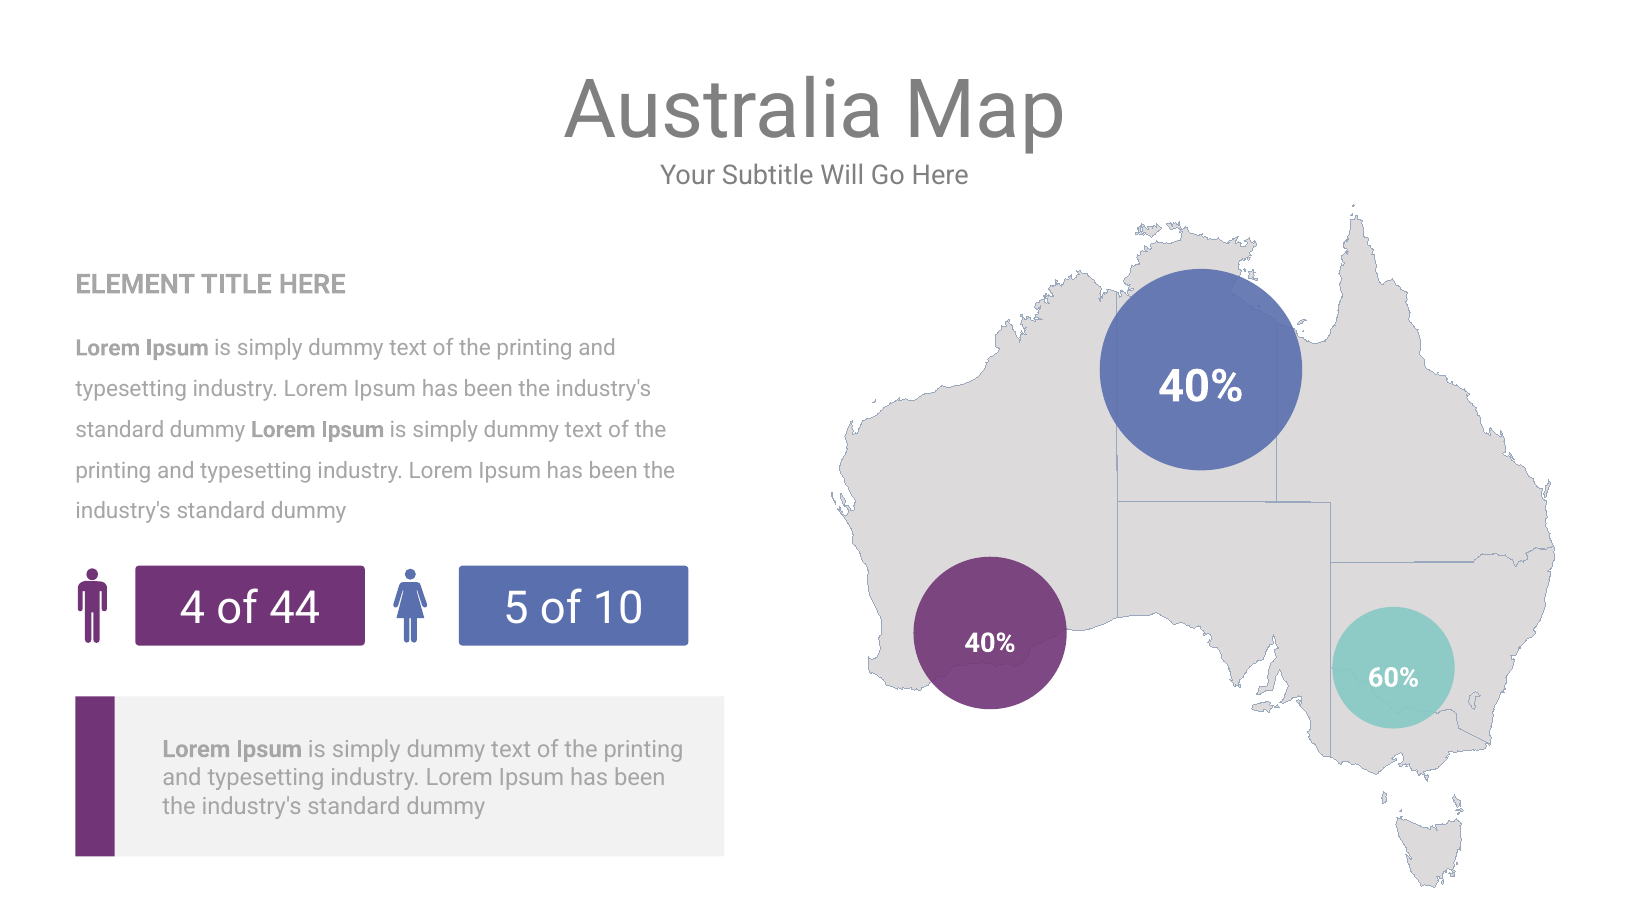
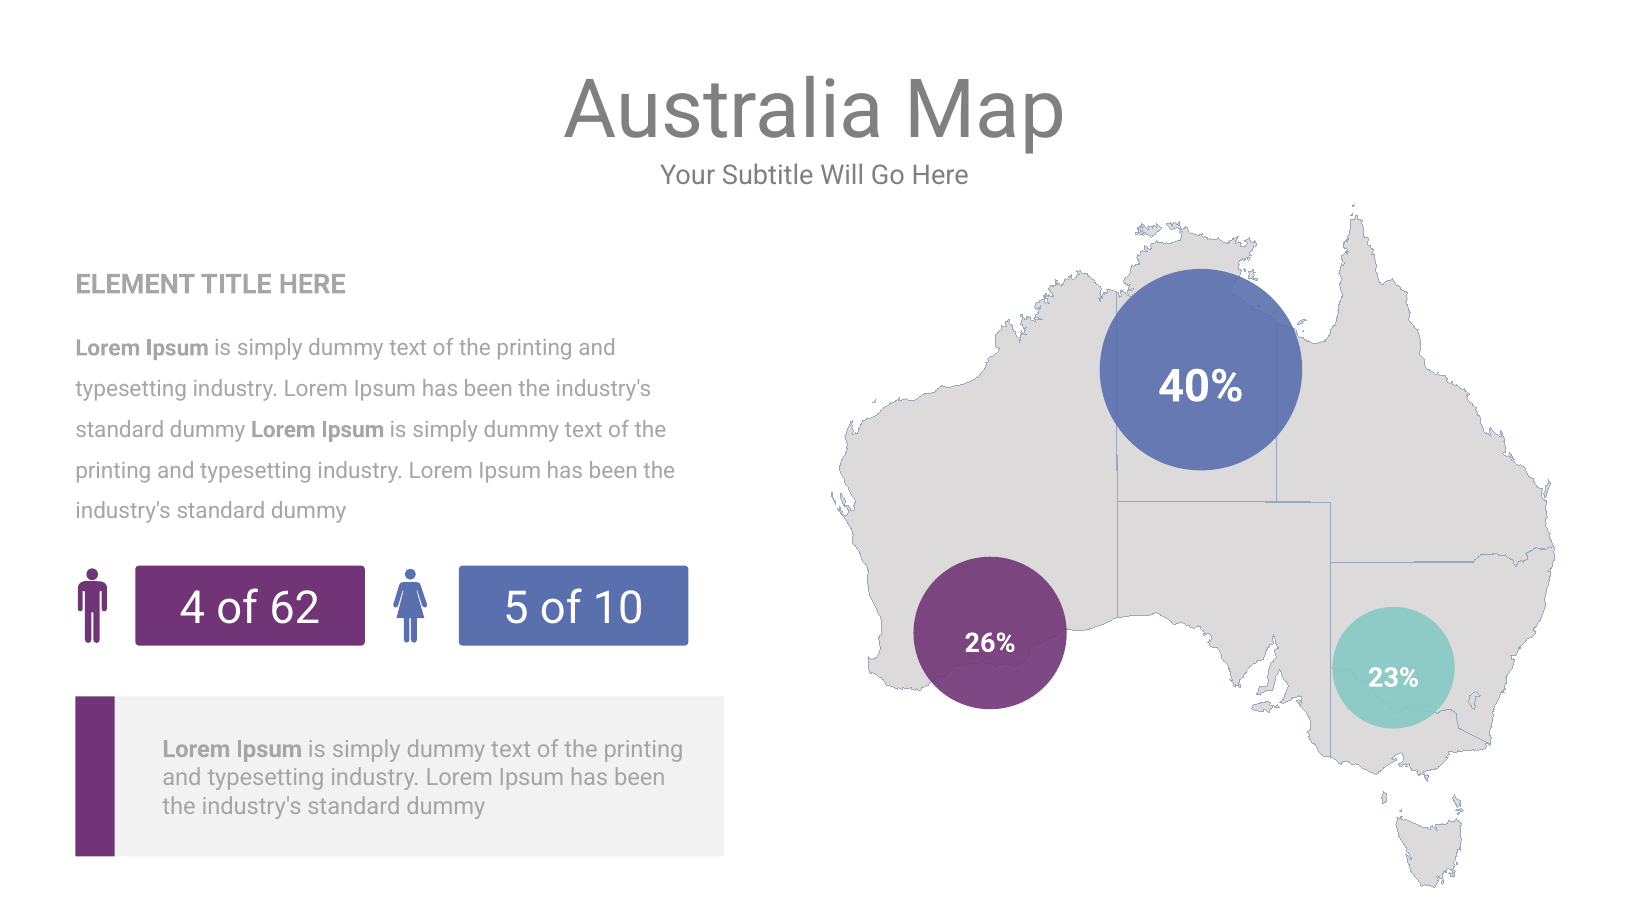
44: 44 -> 62 (295, 609)
40%: 40% -> 26% (990, 643)
60%: 60% -> 23% (1393, 678)
